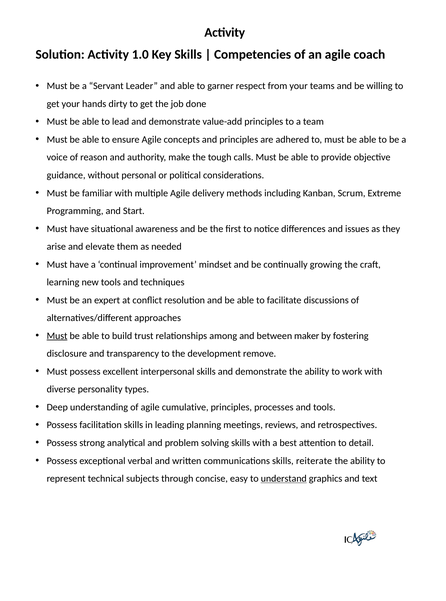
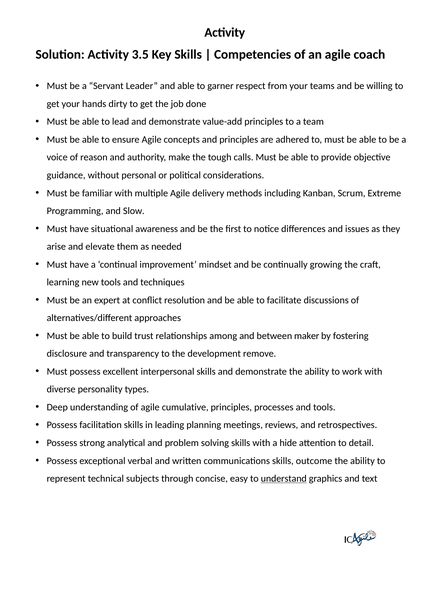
1.0: 1.0 -> 3.5 (140, 55)
Start: Start -> Slow (134, 211)
Must underline: present -> none (57, 336)
best: best -> hide (288, 443)
reiterate: reiterate -> outcome (314, 461)
